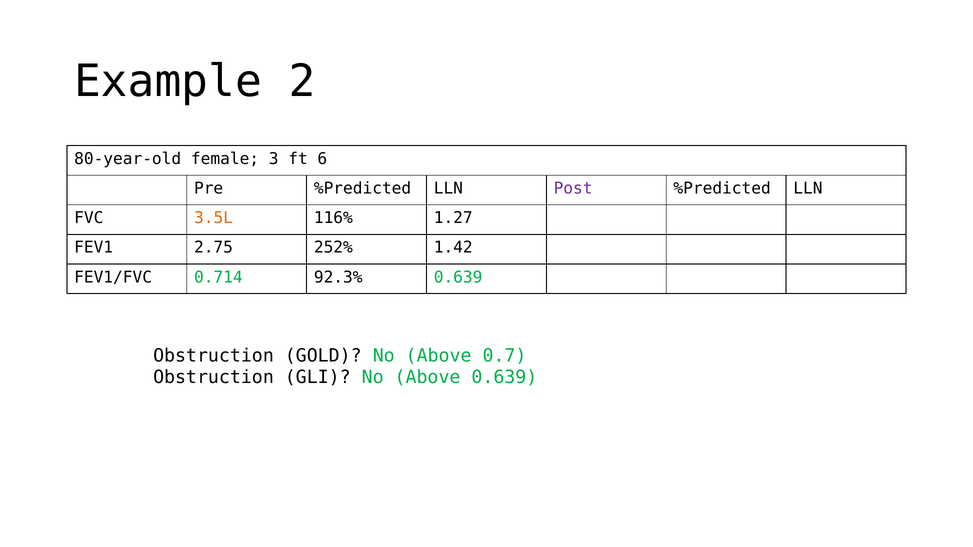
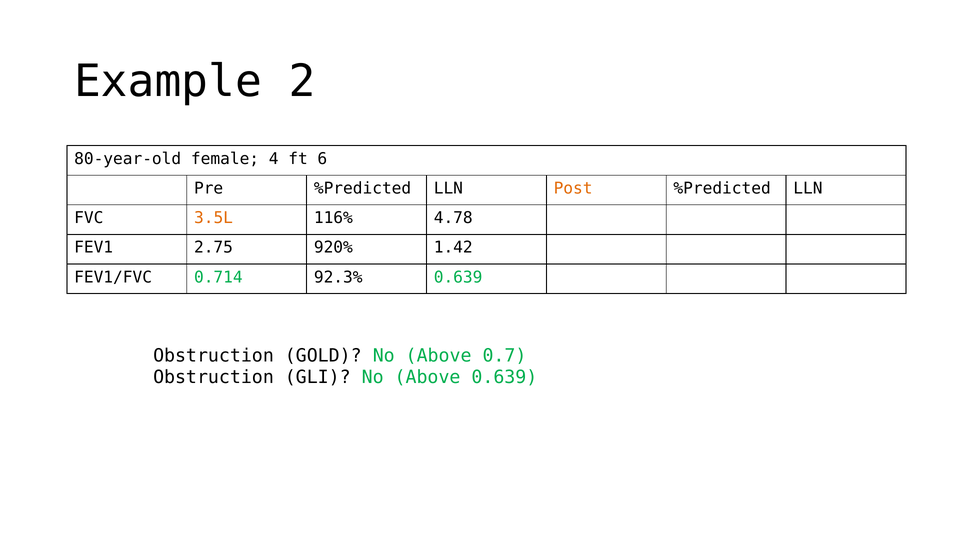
3: 3 -> 4 (274, 159)
Post colour: purple -> orange (573, 189)
1.27: 1.27 -> 4.78 (453, 218)
252%: 252% -> 920% (333, 248)
